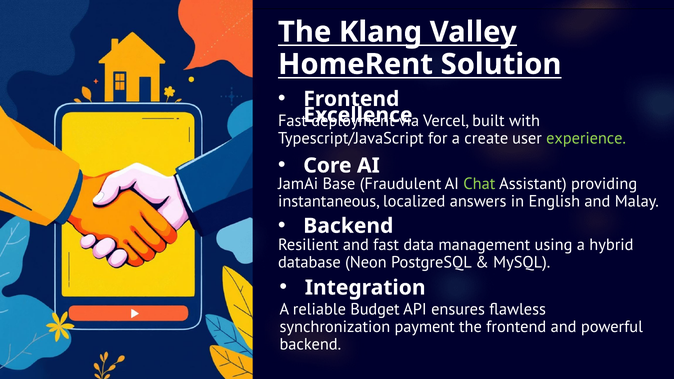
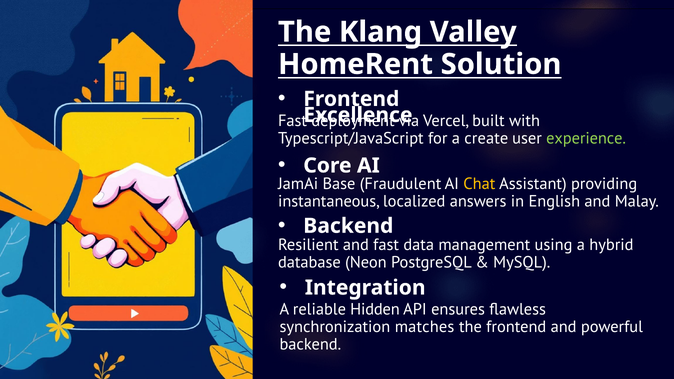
Chat colour: light green -> yellow (479, 184)
Budget: Budget -> Hidden (375, 309)
payment: payment -> matches (425, 327)
